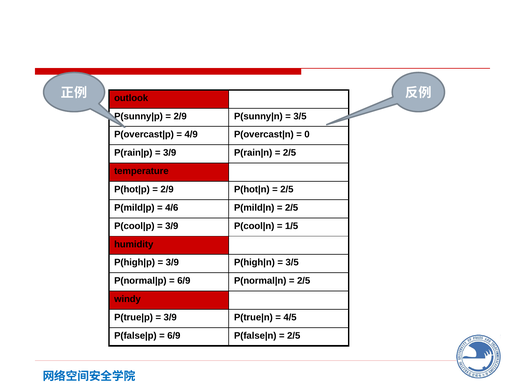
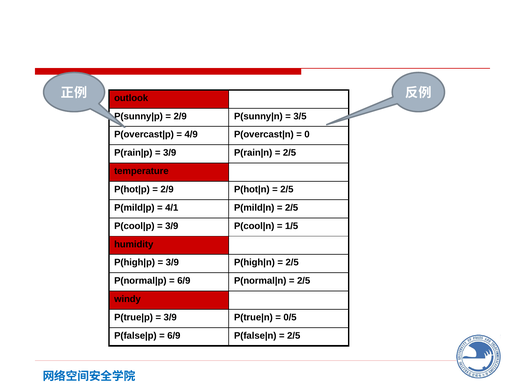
4/6: 4/6 -> 4/1 (172, 208)
3/5: 3/5 -> 2/5 (292, 263)
4/5: 4/5 -> 0/5 (290, 318)
